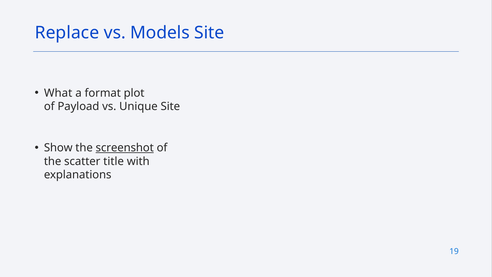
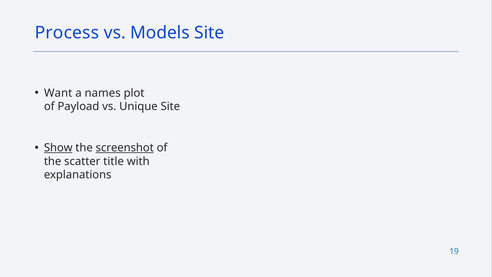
Replace: Replace -> Process (67, 33)
What: What -> Want (58, 93)
format: format -> names (103, 93)
Show underline: none -> present (58, 148)
